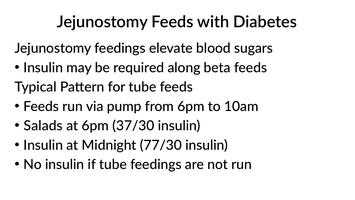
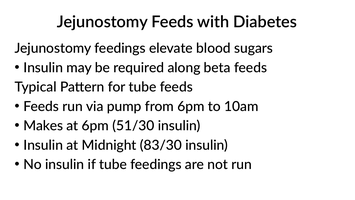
Salads: Salads -> Makes (43, 126)
37/30: 37/30 -> 51/30 (133, 126)
77/30: 77/30 -> 83/30 (161, 145)
